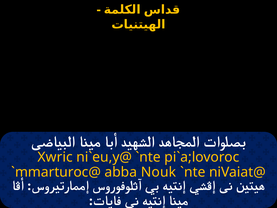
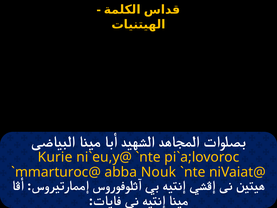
Xwric: Xwric -> Kurie (55, 157)
